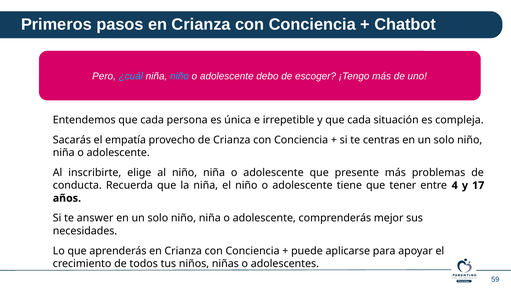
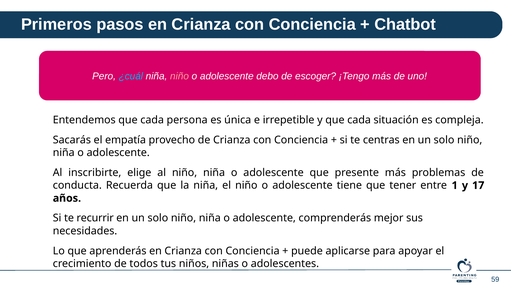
niño colour: light blue -> pink (179, 76)
4: 4 -> 1 (455, 185)
answer: answer -> recurrir (95, 218)
